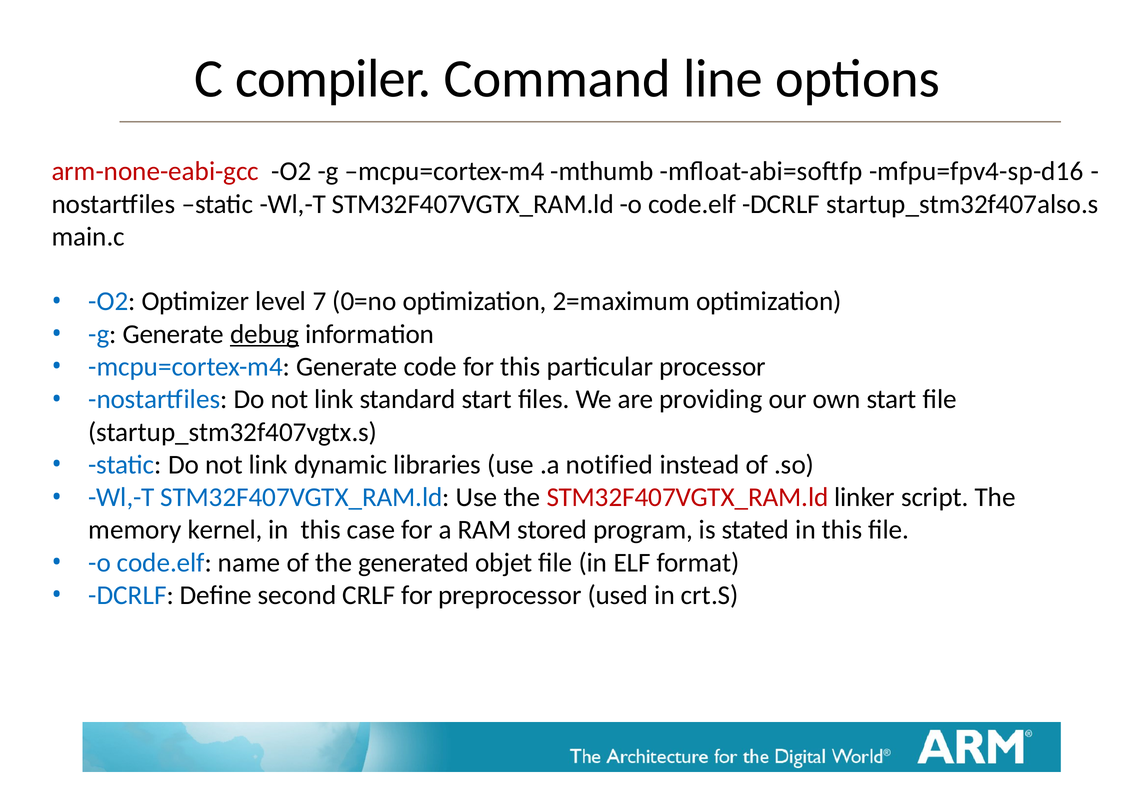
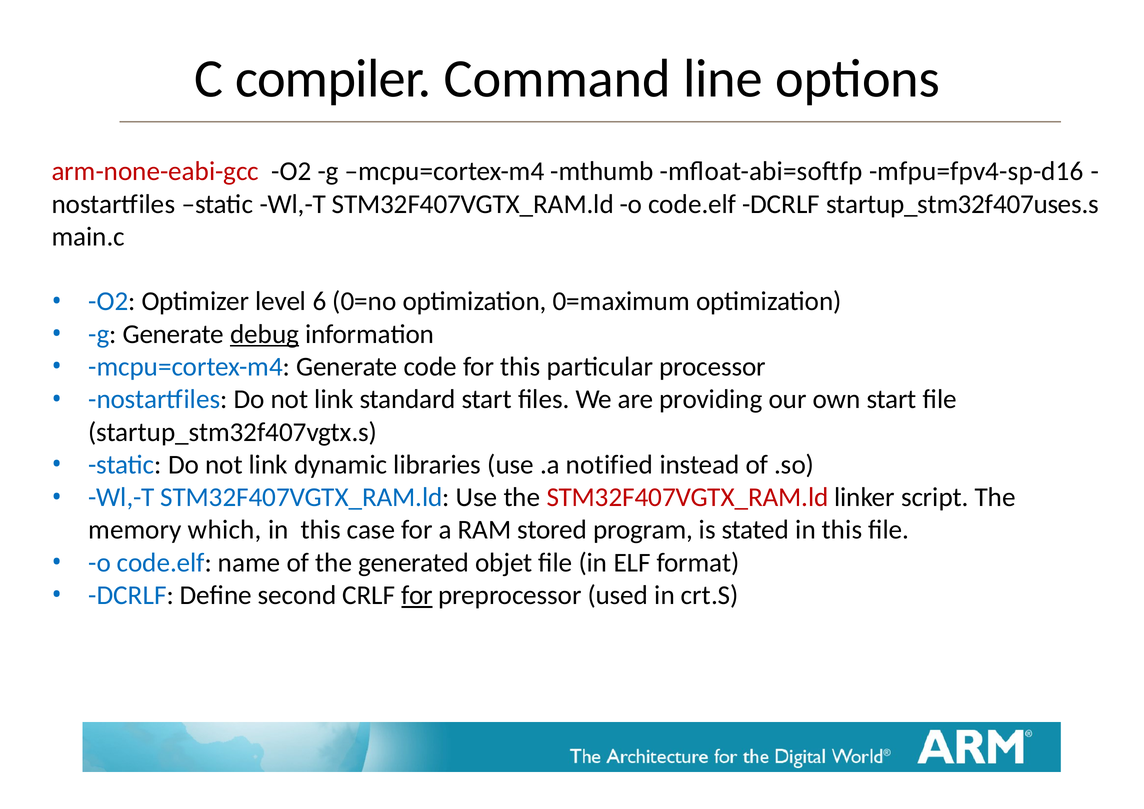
startup_stm32f407also.s: startup_stm32f407also.s -> startup_stm32f407uses.s (962, 204)
7: 7 -> 6 (319, 301)
2=maximum: 2=maximum -> 0=maximum (621, 301)
kernel: kernel -> which (225, 530)
for underline: none -> present (417, 595)
